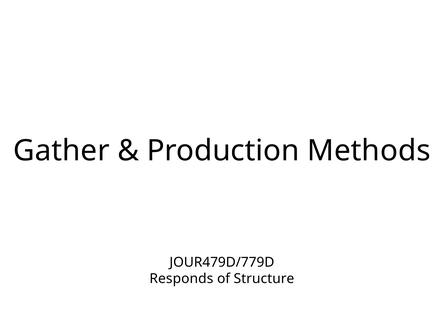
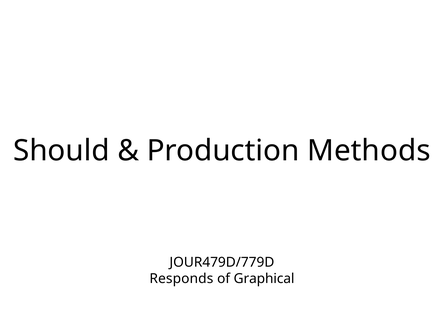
Gather: Gather -> Should (61, 151)
Structure: Structure -> Graphical (264, 279)
